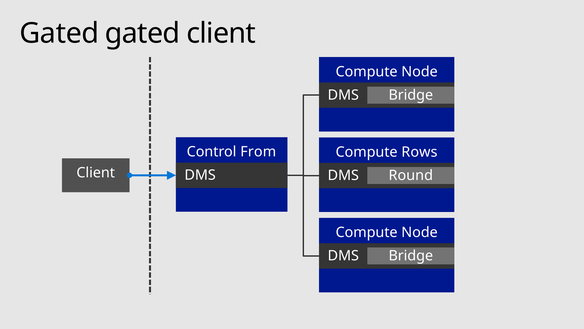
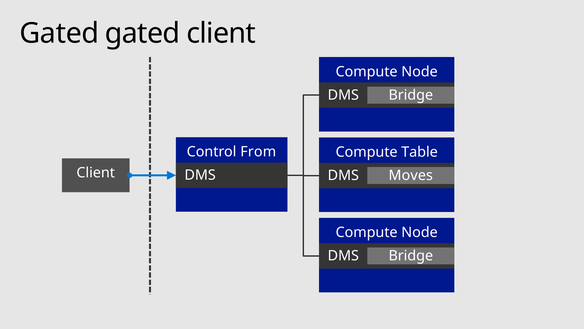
Rows: Rows -> Table (420, 152)
Round: Round -> Moves (411, 175)
